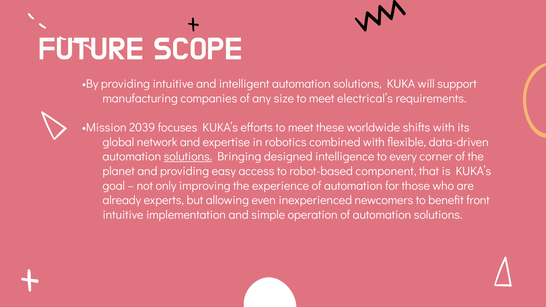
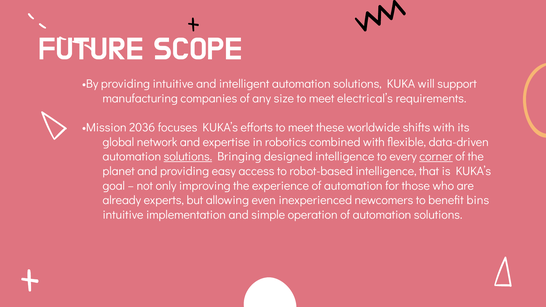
2039: 2039 -> 2036 (142, 128)
corner underline: none -> present (436, 157)
robot-based component: component -> intelligence (386, 171)
front: front -> bins (478, 200)
